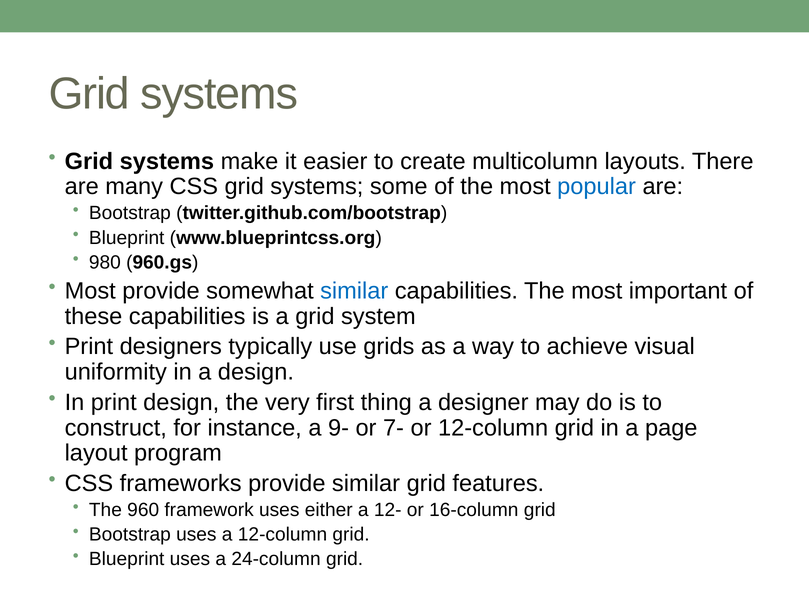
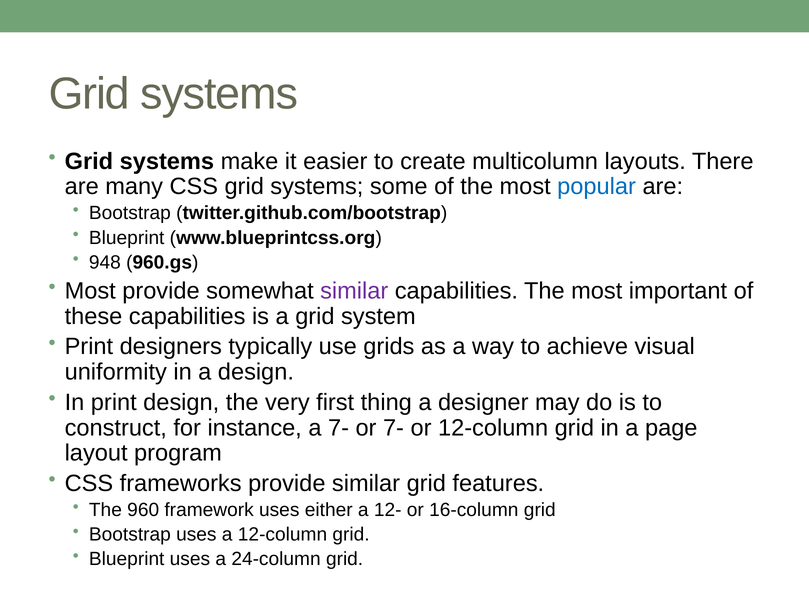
980: 980 -> 948 (105, 263)
similar colour: blue -> purple (354, 291)
a 9-: 9- -> 7- (339, 428)
